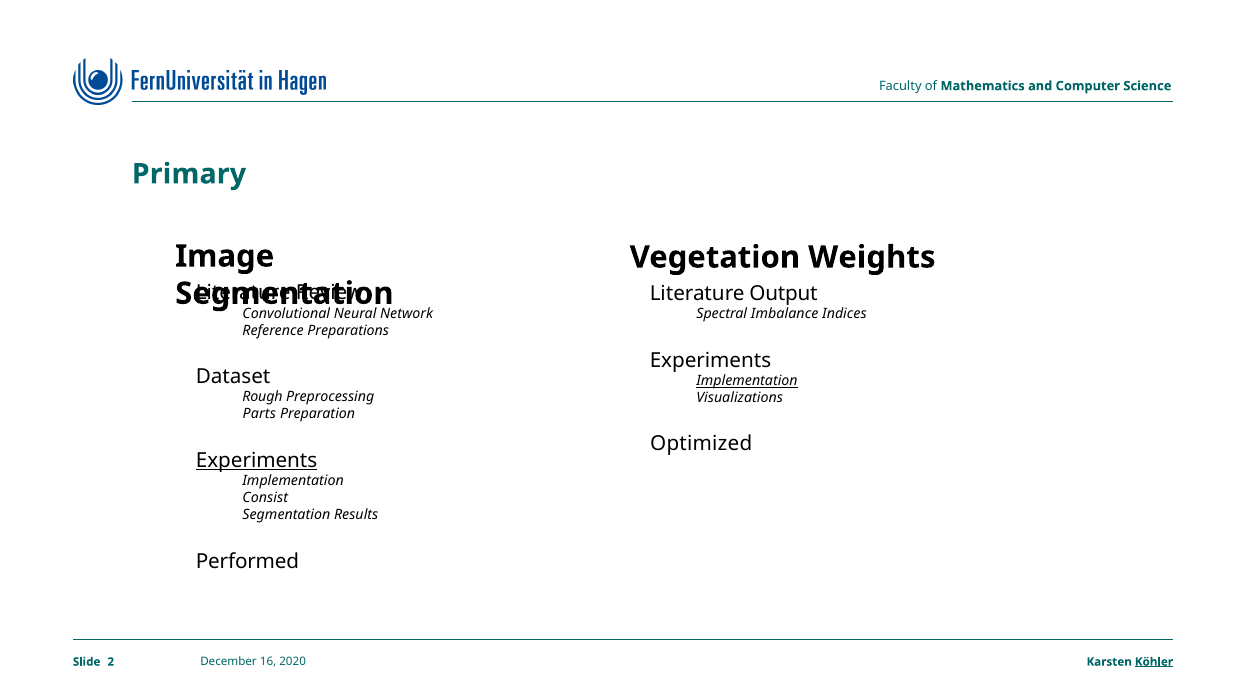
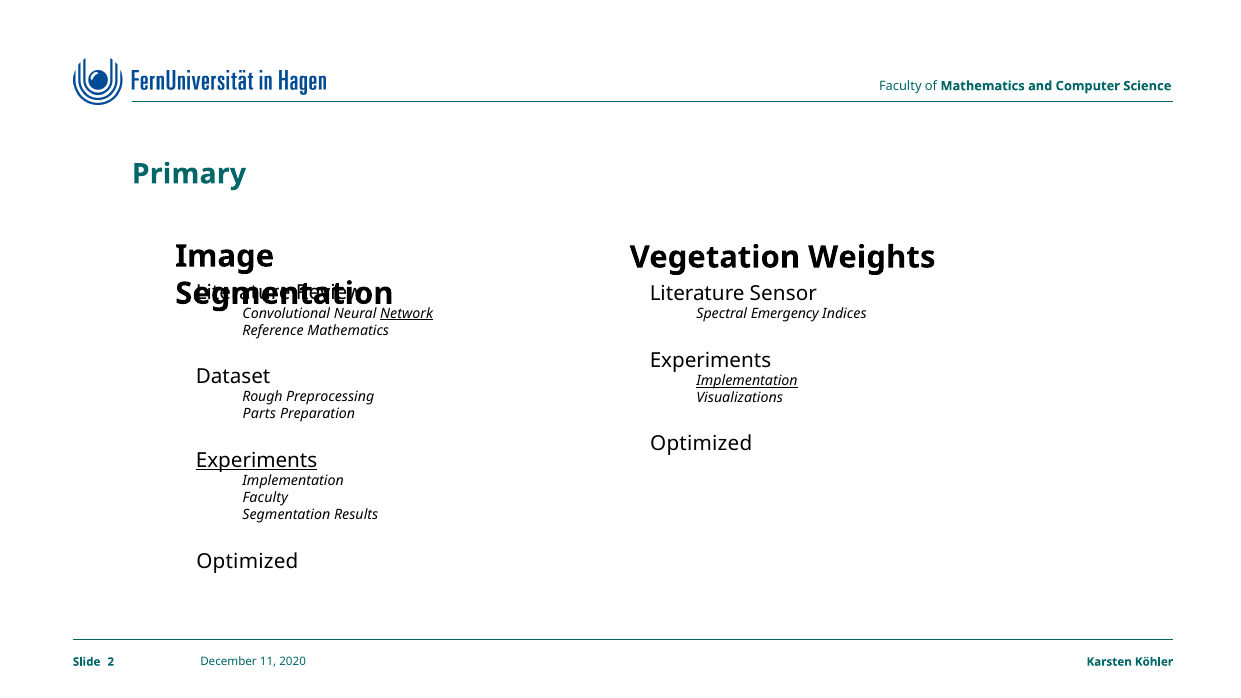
Output: Output -> Sensor (783, 294)
Network underline: none -> present (407, 313)
Imbalance: Imbalance -> Emergency (785, 314)
Reference Preparations: Preparations -> Mathematics (348, 330)
Consist: Consist -> Faculty (265, 498)
Performed: Performed -> Optimized (247, 561)
16: 16 -> 11 (268, 662)
Köhler underline: present -> none (1154, 662)
